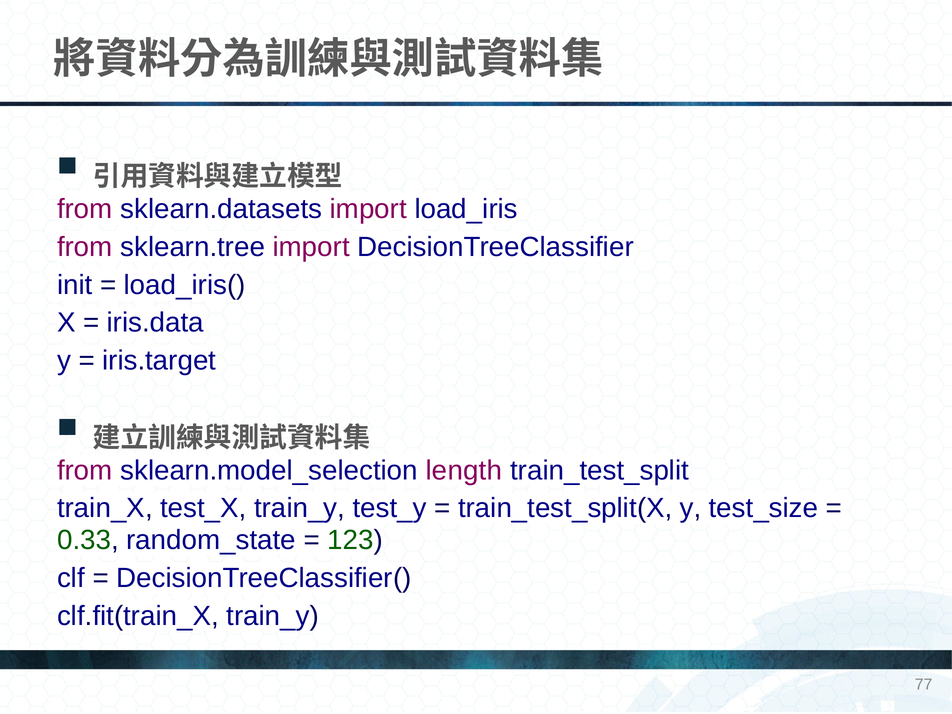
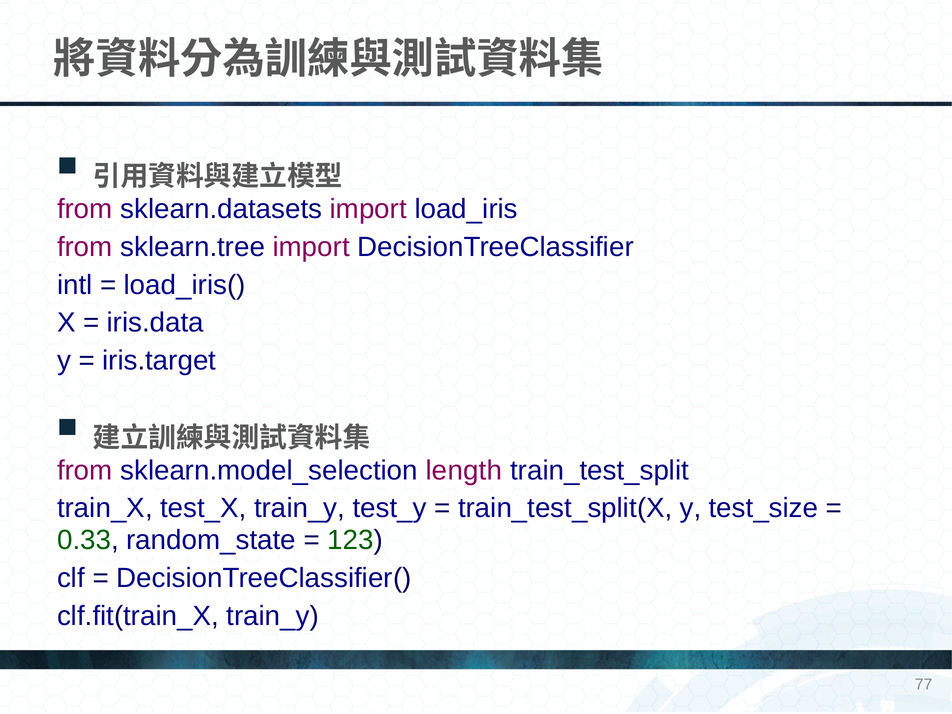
init: init -> intl (75, 285)
